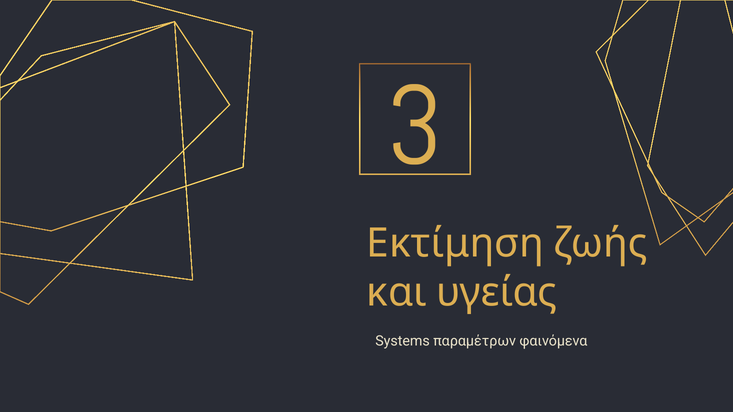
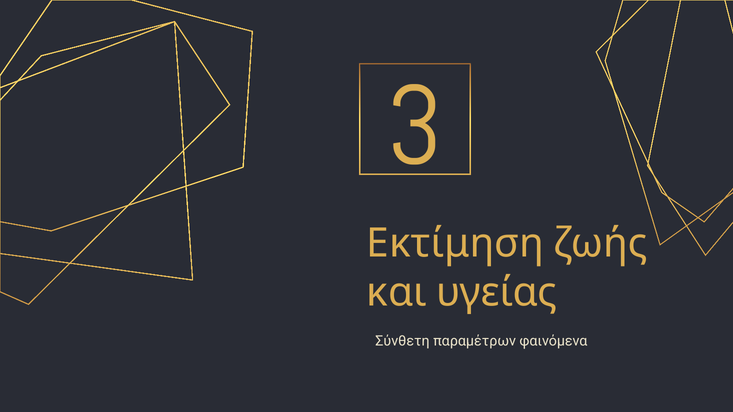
Systems: Systems -> Σύνθετη (402, 341)
